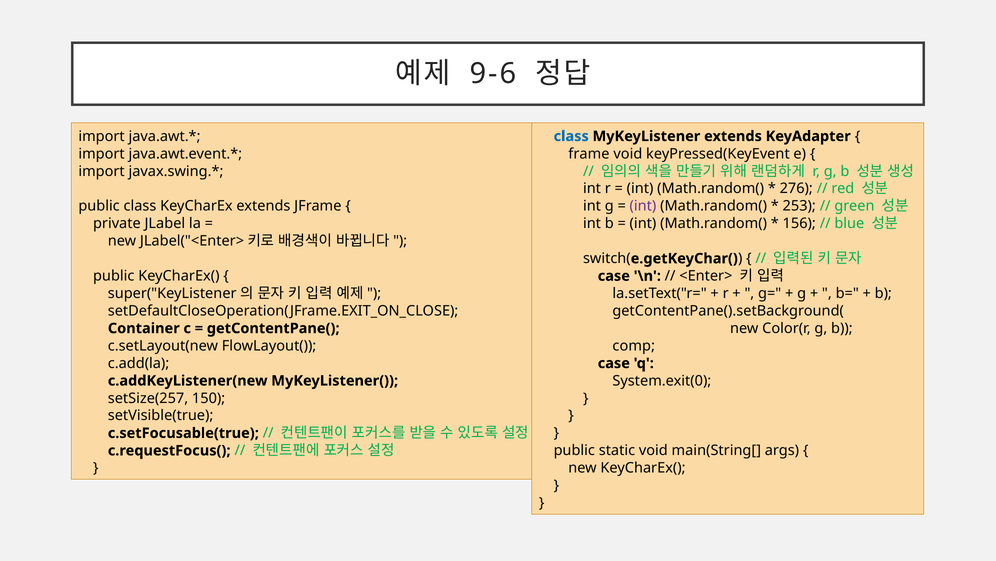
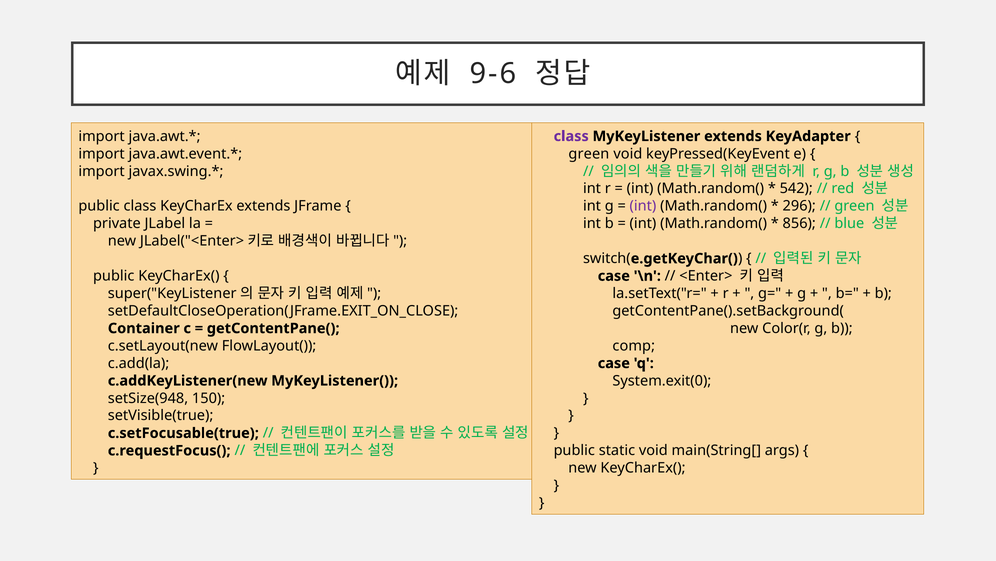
class colour: blue -> purple (571, 136)
frame: frame -> green (589, 154)
276: 276 -> 542 (796, 188)
253: 253 -> 296 (799, 206)
156: 156 -> 856 (799, 223)
setSize(257: setSize(257 -> setSize(948 (148, 398)
